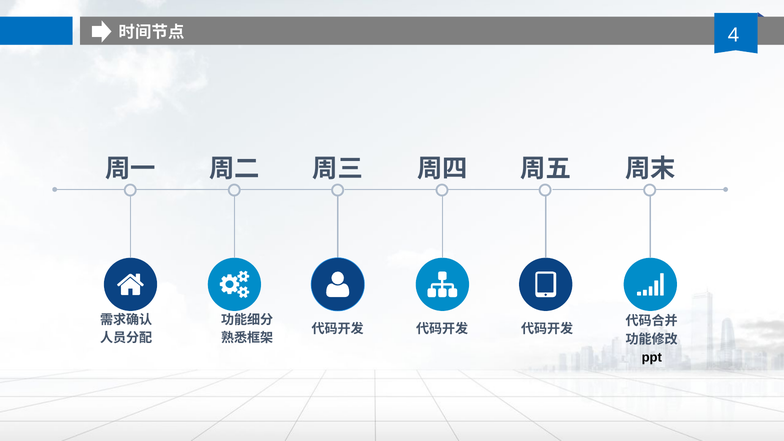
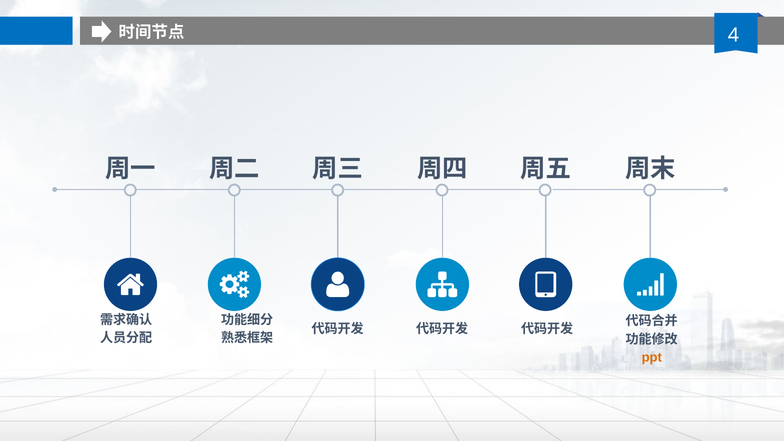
ppt colour: black -> orange (652, 358)
